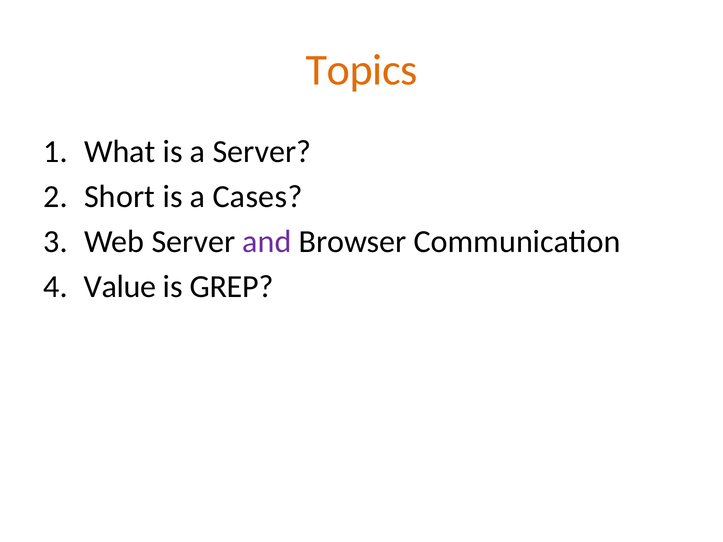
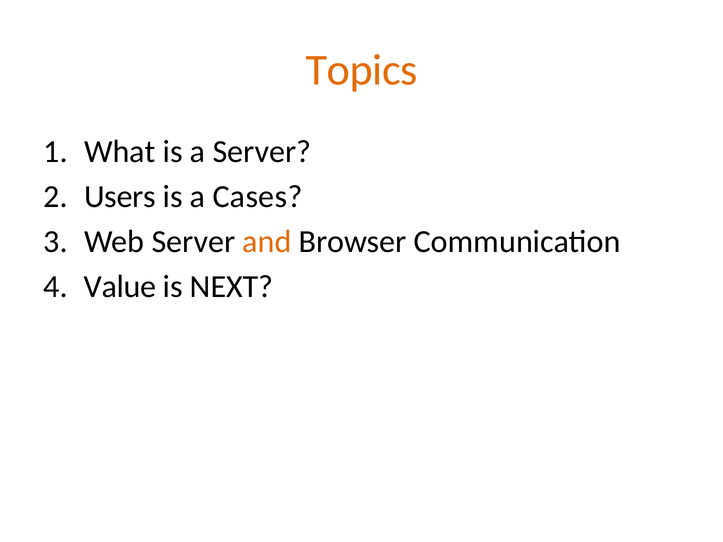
Short: Short -> Users (120, 197)
and colour: purple -> orange (267, 242)
GREP: GREP -> NEXT (232, 287)
